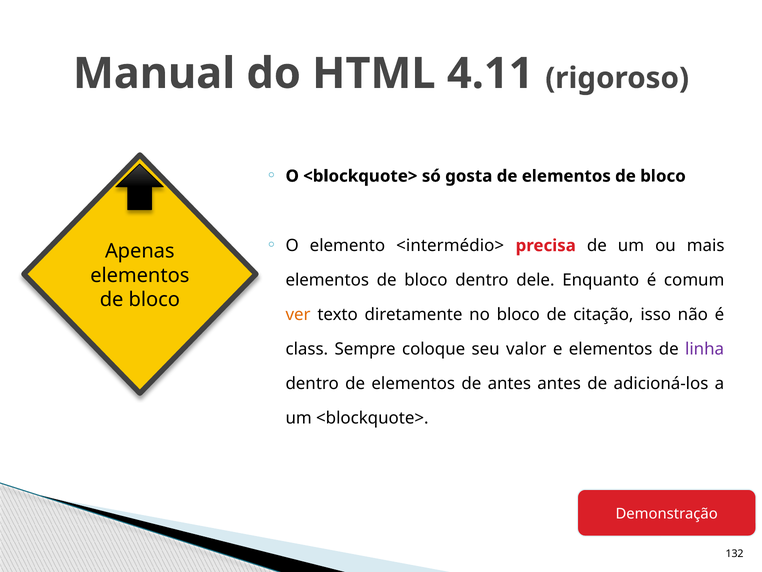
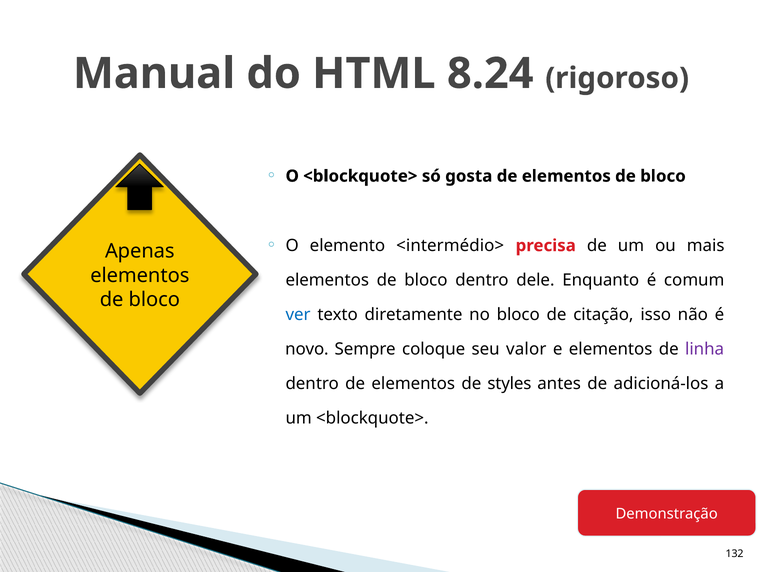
4.11: 4.11 -> 8.24 (490, 74)
ver colour: orange -> blue (298, 314)
class: class -> novo (307, 349)
de antes: antes -> styles (509, 383)
